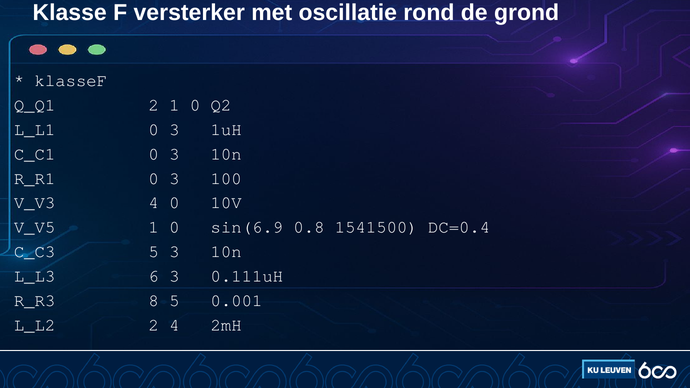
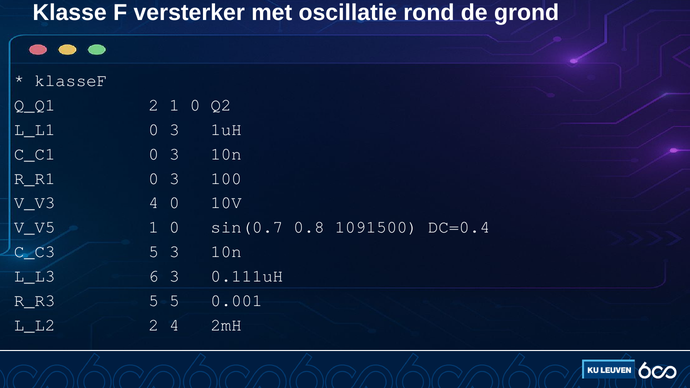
sin(6.9: sin(6.9 -> sin(0.7 (247, 227)
1541500: 1541500 -> 1091500 (376, 227)
R_R3 8: 8 -> 5 (154, 301)
